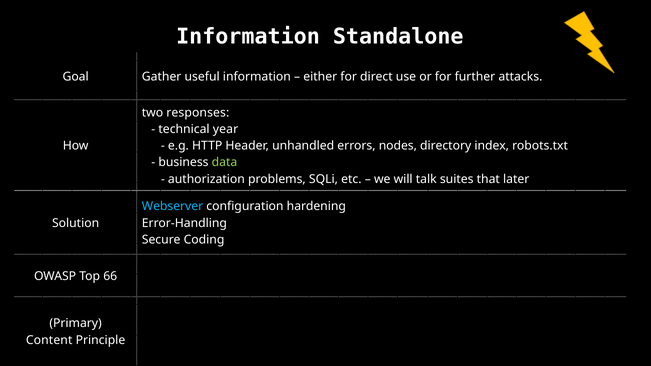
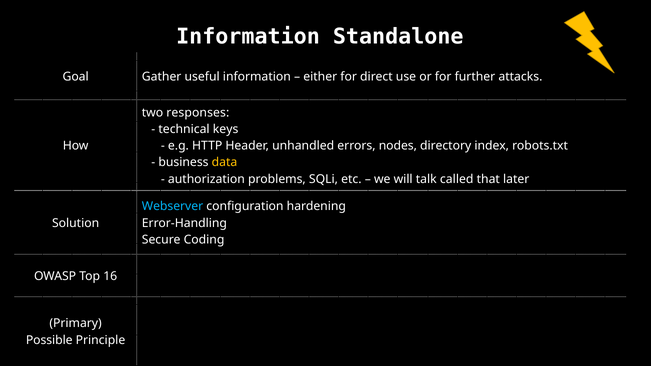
year: year -> keys (226, 129)
data colour: light green -> yellow (224, 163)
suites: suites -> called (457, 179)
66: 66 -> 16 (110, 276)
Content: Content -> Possible (49, 340)
